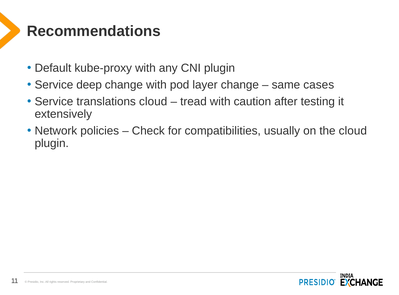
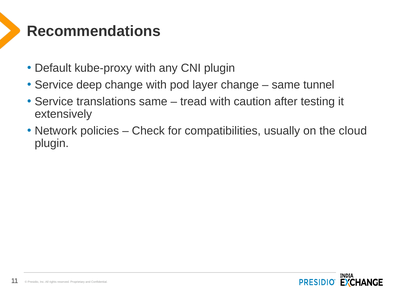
cases: cases -> tunnel (319, 85)
translations cloud: cloud -> same (153, 102)
